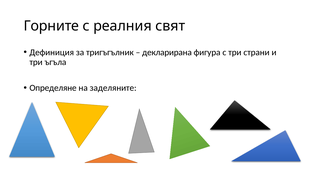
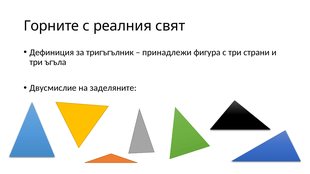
декларирана: декларирана -> принадлежи (167, 52)
Определяне: Определяне -> Двусмислие (53, 88)
